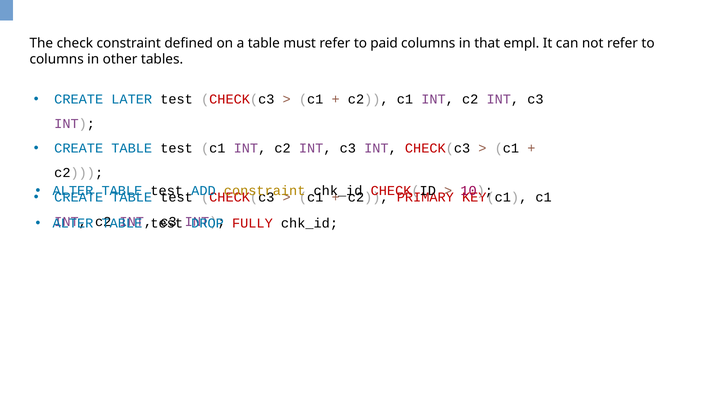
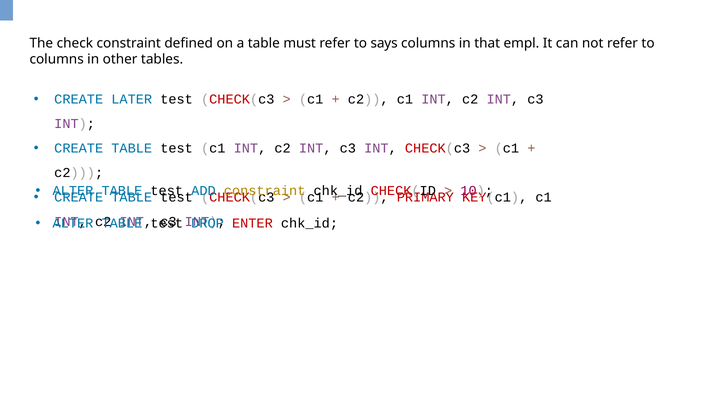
paid: paid -> says (384, 43)
FULLY: FULLY -> ENTER (252, 223)
